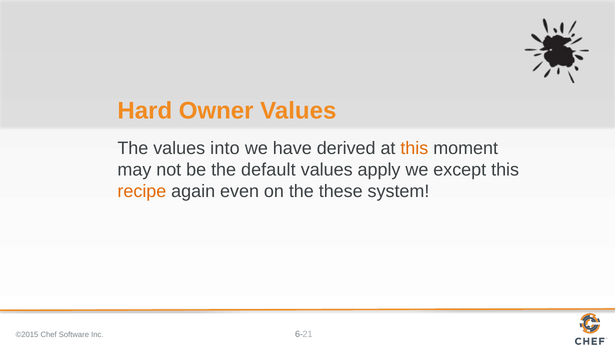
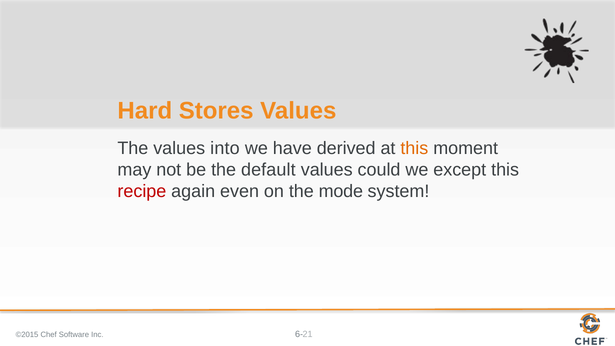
Owner: Owner -> Stores (216, 111)
apply: apply -> could (379, 170)
recipe colour: orange -> red (142, 191)
these: these -> mode (341, 191)
